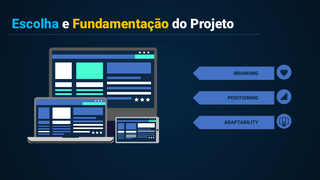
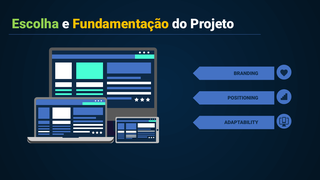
Escolha colour: light blue -> light green (35, 24)
